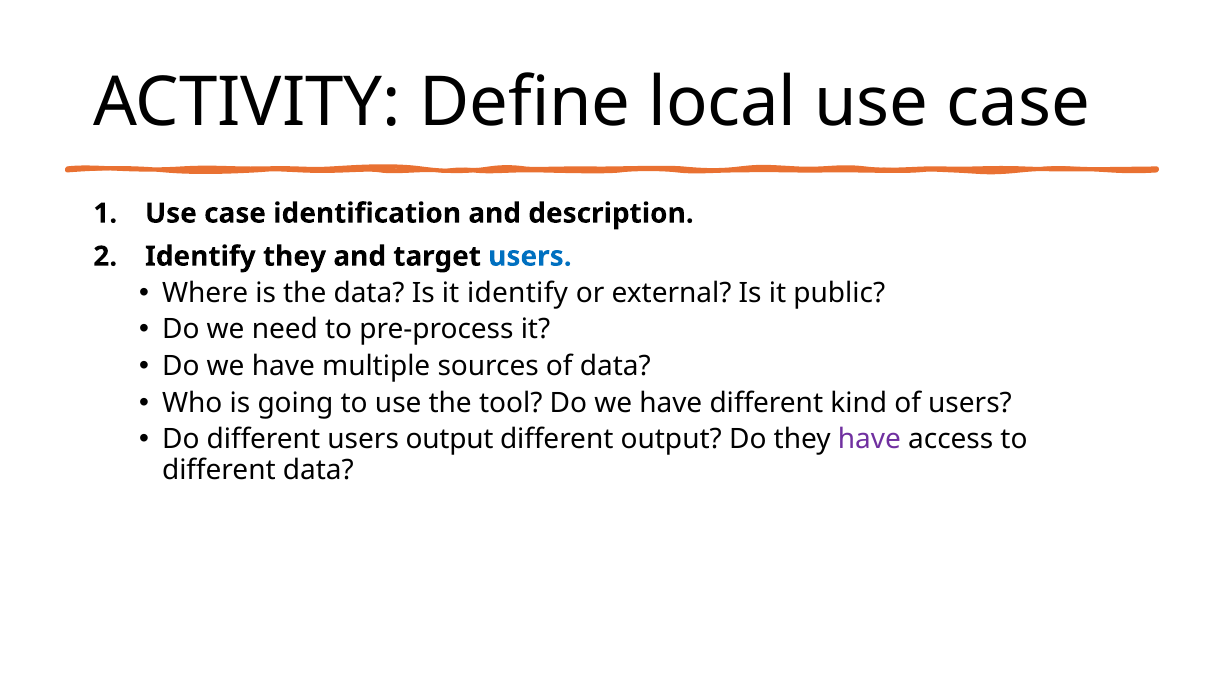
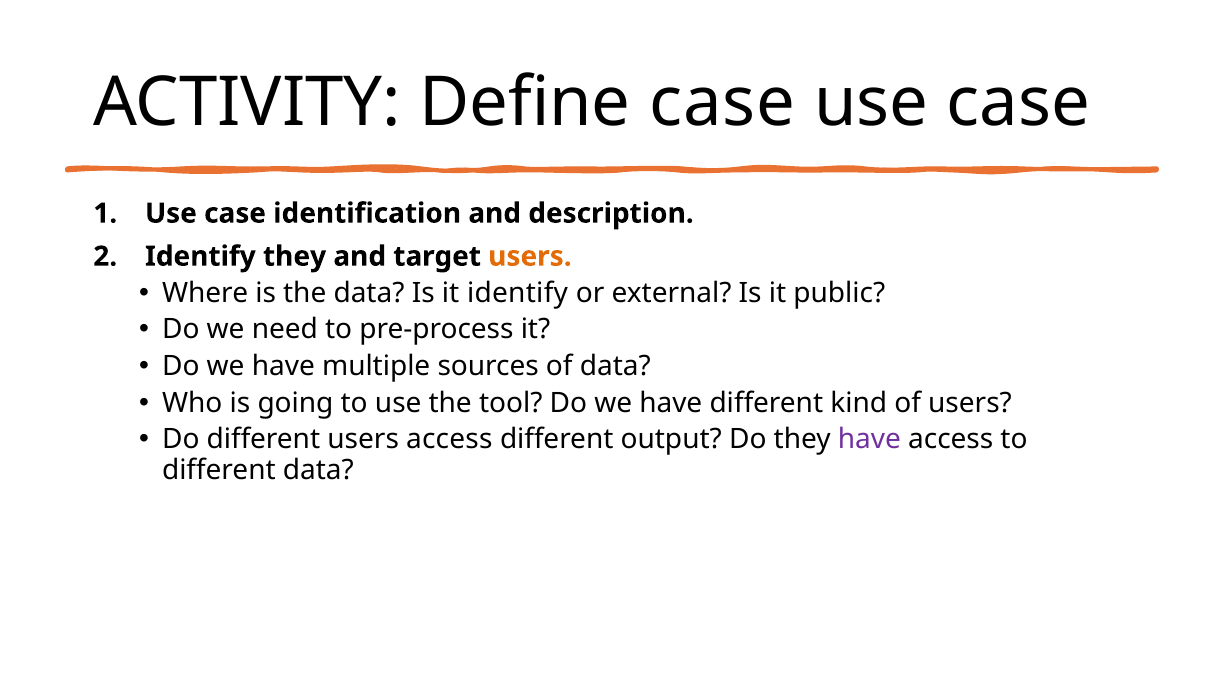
Define local: local -> case (722, 103)
users colour: blue -> orange (530, 256)
users output: output -> access (449, 439)
